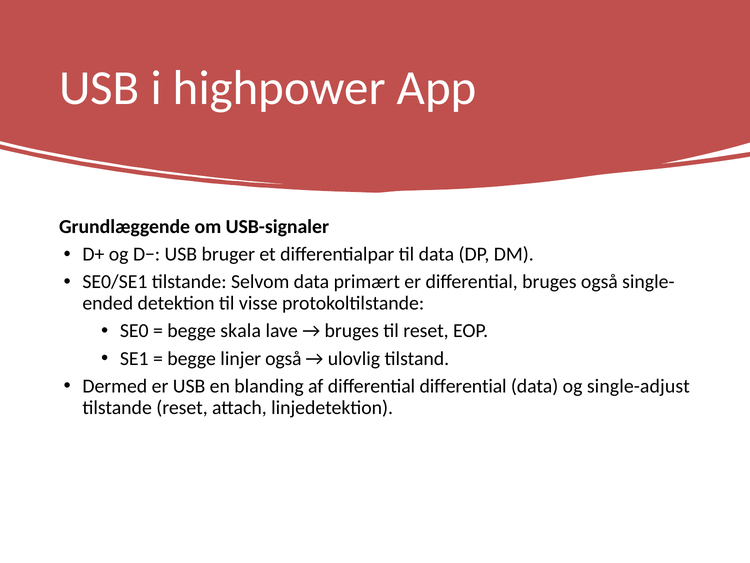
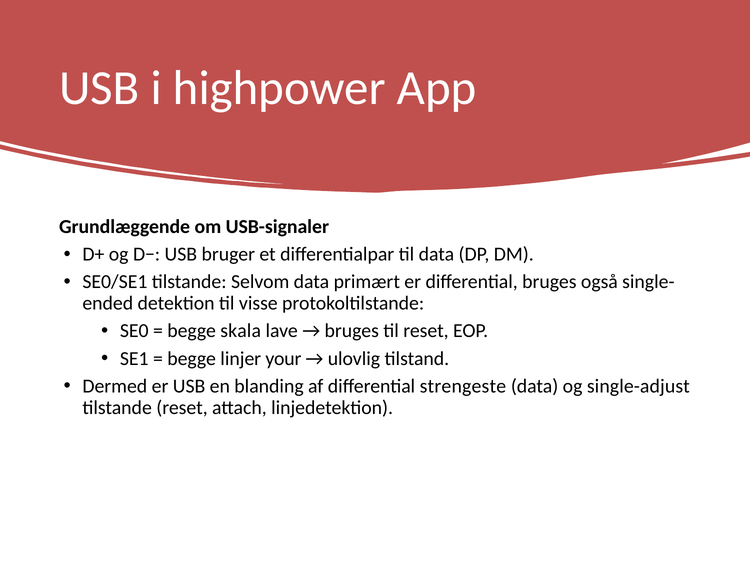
linjer også: også -> your (283, 358)
differential differential: differential -> strengeste (463, 386)
